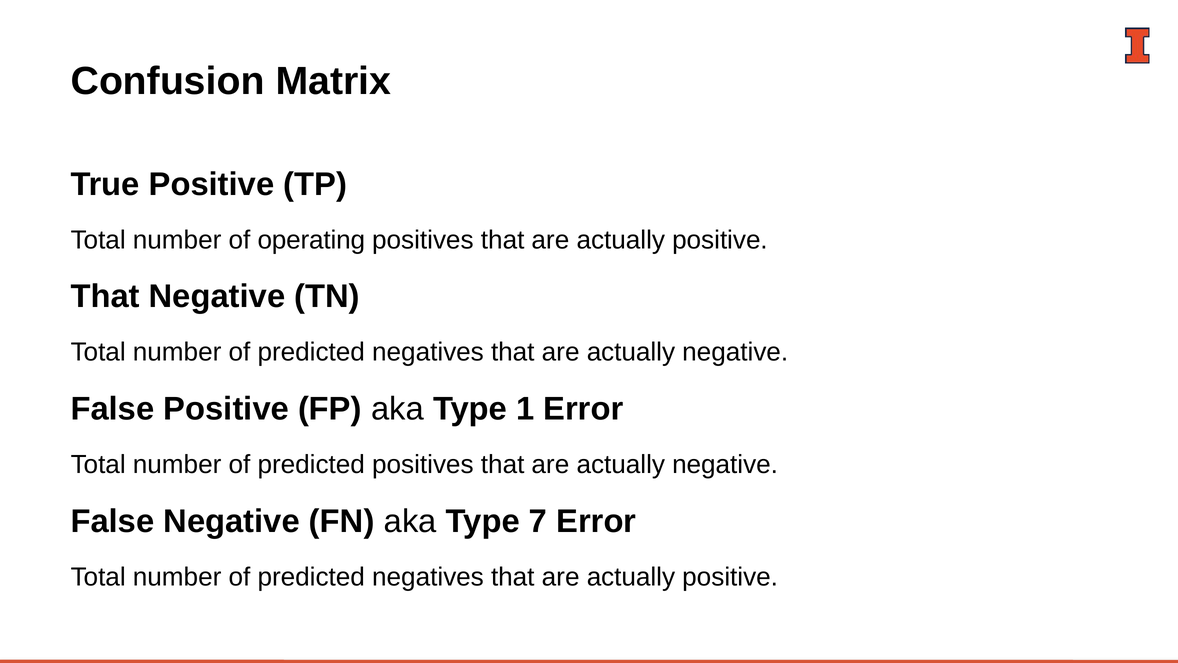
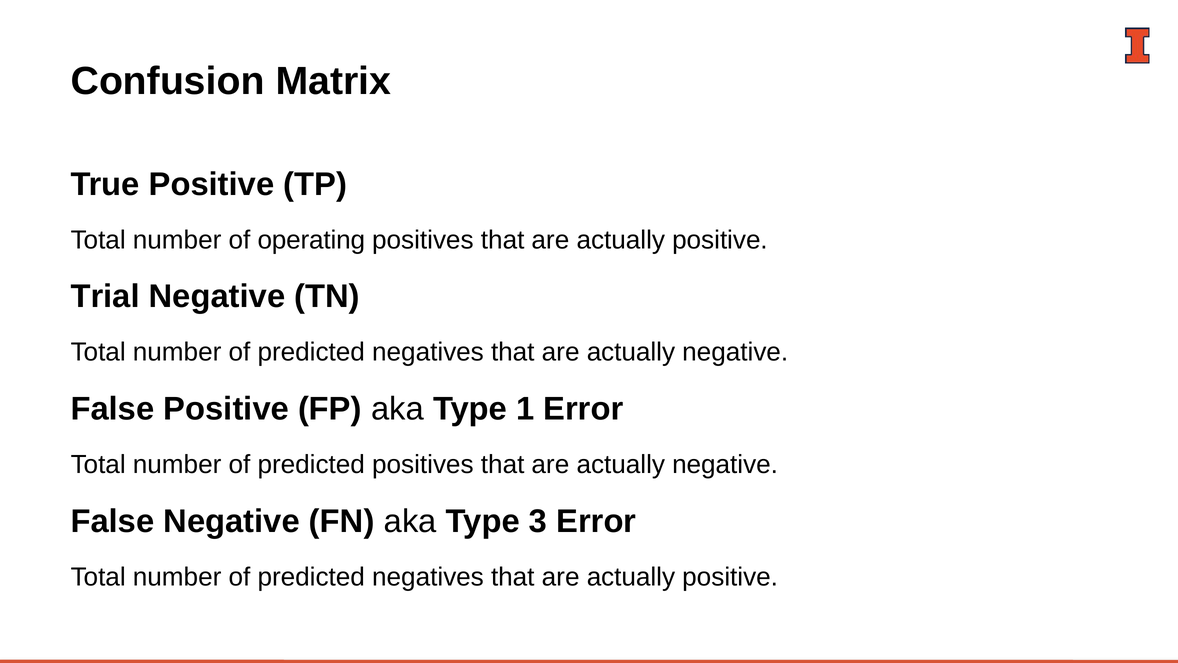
That: That -> Trial (105, 296)
7: 7 -> 3 (538, 521)
